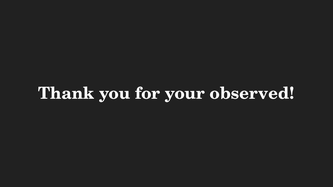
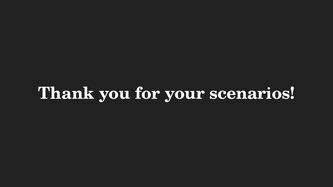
observed: observed -> scenarios (252, 94)
